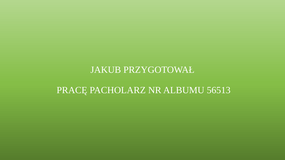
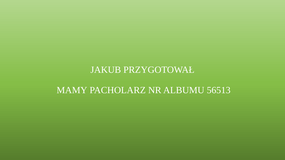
PRACĘ: PRACĘ -> MAMY (72, 90)
